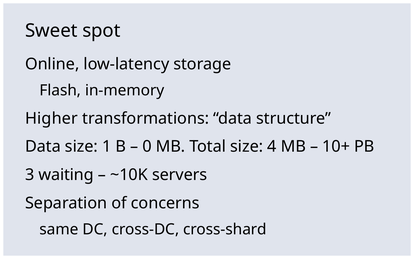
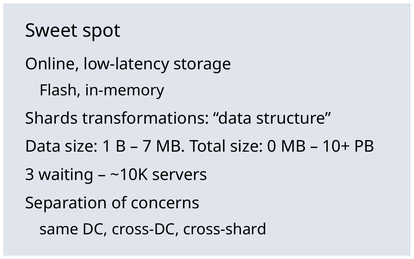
Higher: Higher -> Shards (51, 118)
0: 0 -> 7 (147, 146)
4: 4 -> 0 (272, 146)
